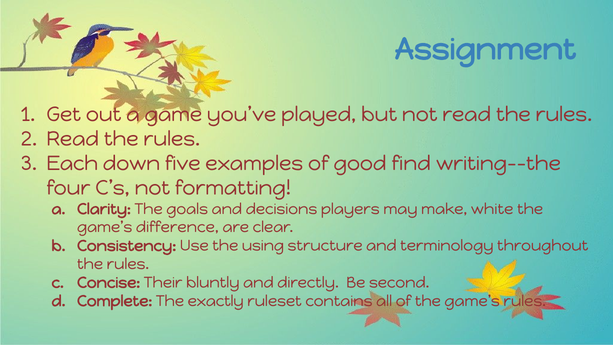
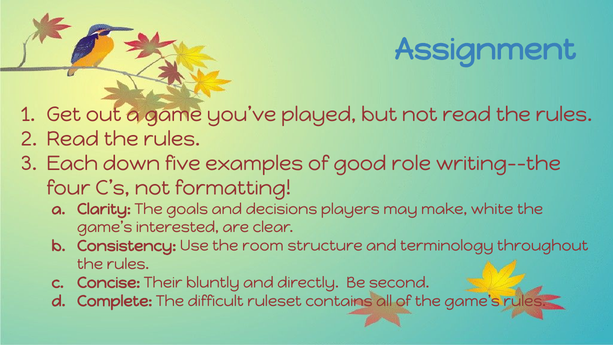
find: find -> role (411, 163)
difference: difference -> interested (177, 227)
using: using -> room (263, 246)
exactly: exactly -> difficult (216, 301)
